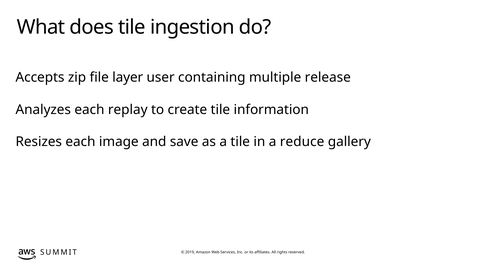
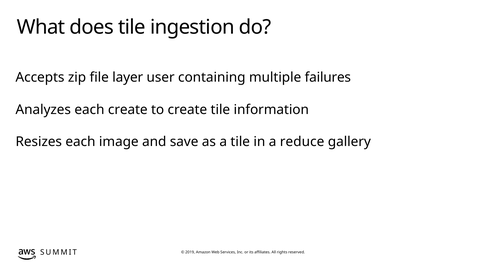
release: release -> failures (328, 77)
each replay: replay -> create (128, 110)
